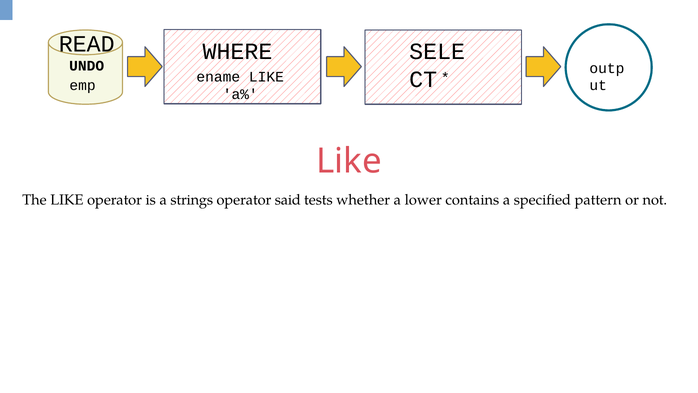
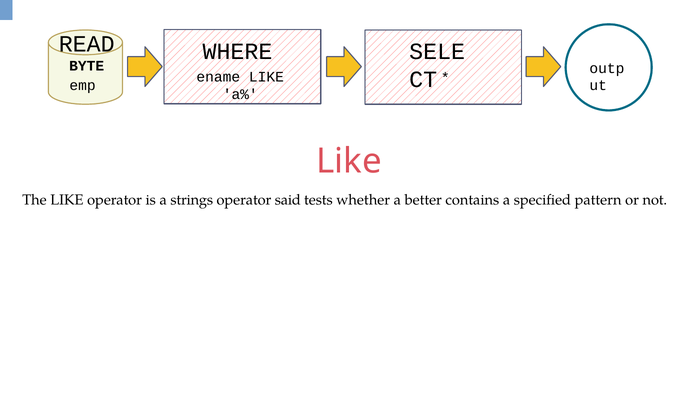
UNDO: UNDO -> BYTE (87, 66)
lower: lower -> better (423, 200)
